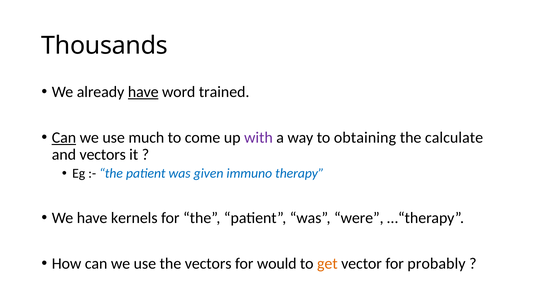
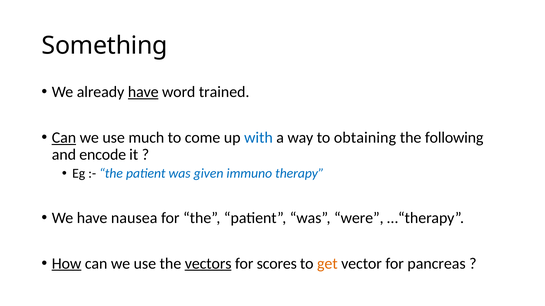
Thousands: Thousands -> Something (105, 46)
with colour: purple -> blue (258, 138)
calculate: calculate -> following (454, 138)
and vectors: vectors -> encode (103, 155)
kernels: kernels -> nausea (134, 218)
How underline: none -> present (67, 264)
vectors underline: none -> present (208, 264)
would: would -> scores (277, 264)
probably: probably -> pancreas (437, 264)
